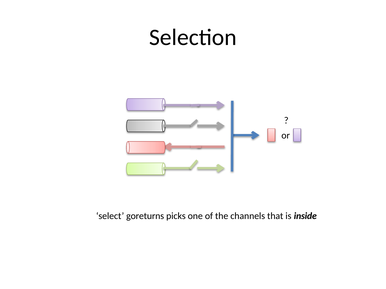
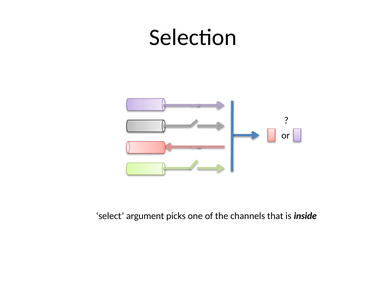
goreturns: goreturns -> argument (145, 216)
